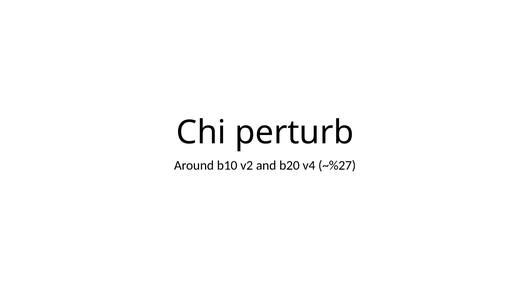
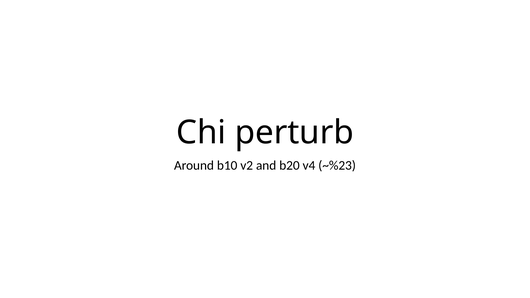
~%27: ~%27 -> ~%23 (337, 166)
